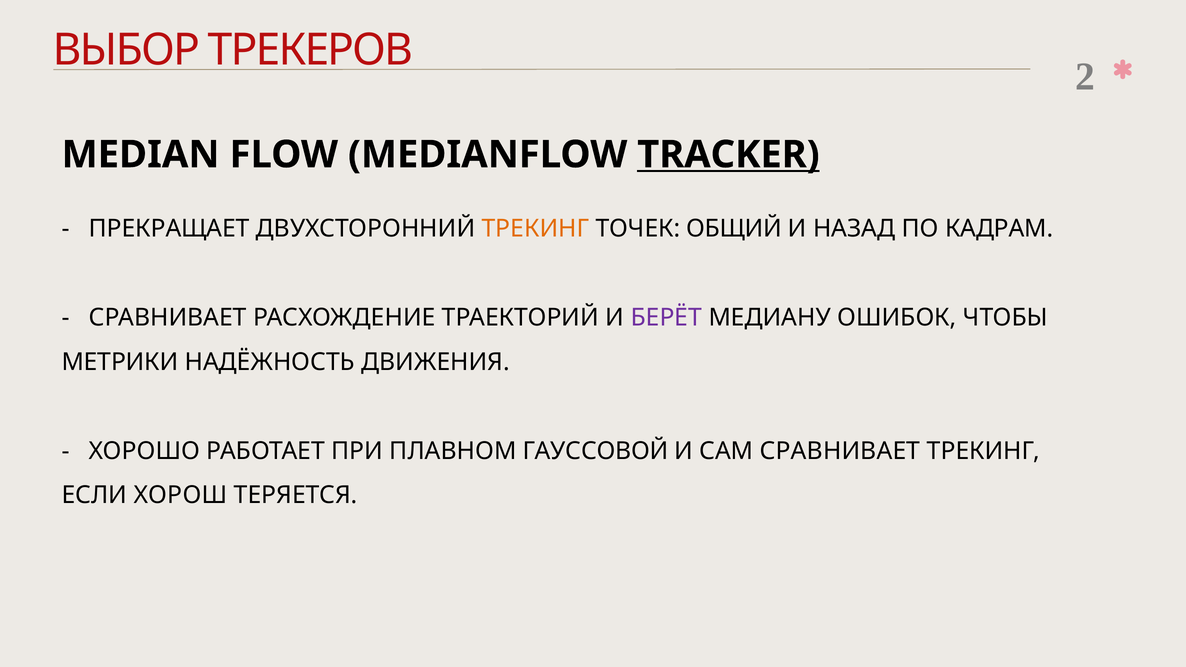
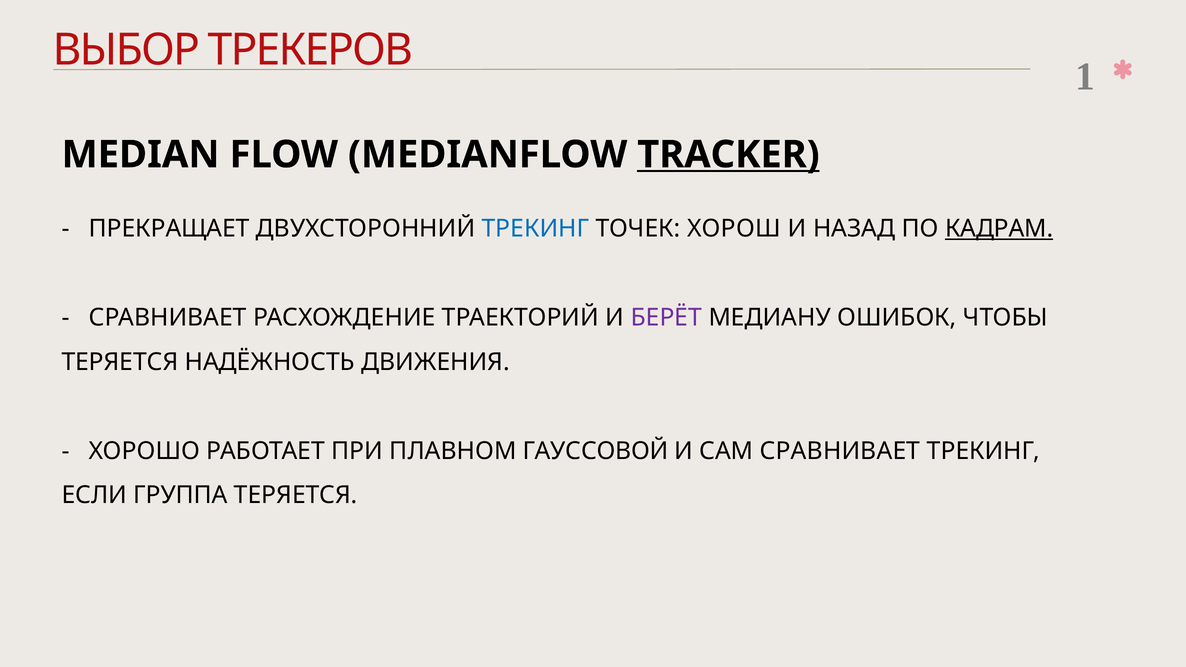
2: 2 -> 1 (1085, 77)
ТРЕКИНГ colour: orange -> blue (536, 229)
ОБЩИЙ: ОБЩИЙ -> ХОРОШ (734, 229)
КАДРАМ underline: none -> present (999, 229)
МЕТРИКИ: МЕТРИКИ -> ТЕРЯЕТСЯ (120, 362)
ХОРОШ: ХОРОШ -> ГРУППА (181, 495)
